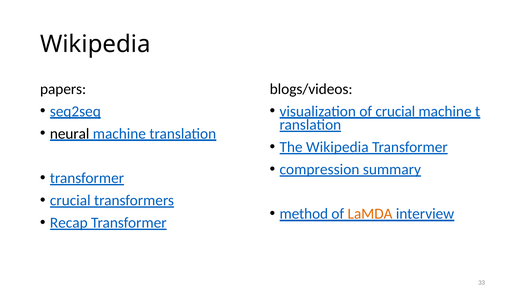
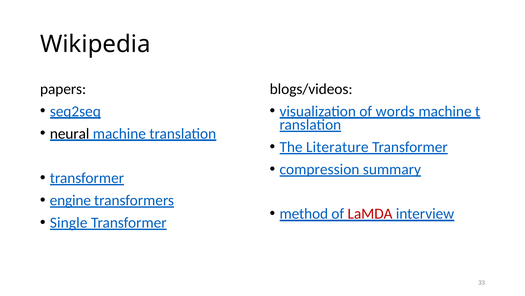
of crucial: crucial -> words (395, 111)
The Wikipedia: Wikipedia -> Literature (337, 147)
crucial: crucial -> engine (70, 200)
LaMDA colour: orange -> red (370, 213)
Recap: Recap -> Single (69, 222)
